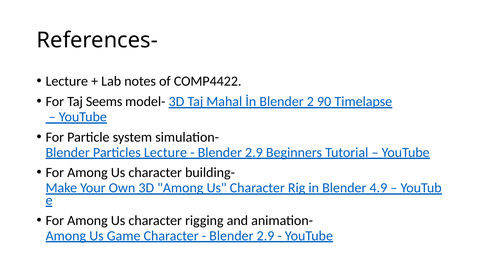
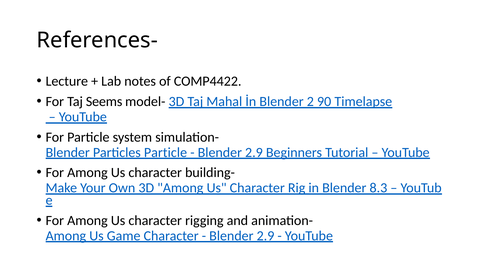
Particles Lecture: Lecture -> Particle (166, 152)
4.9: 4.9 -> 8.3 (378, 188)
